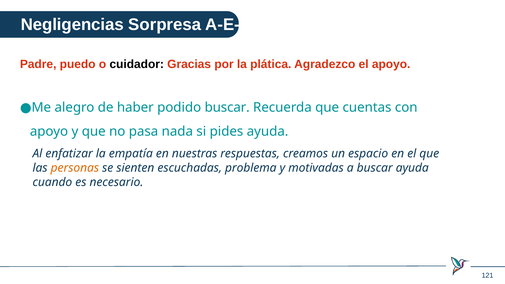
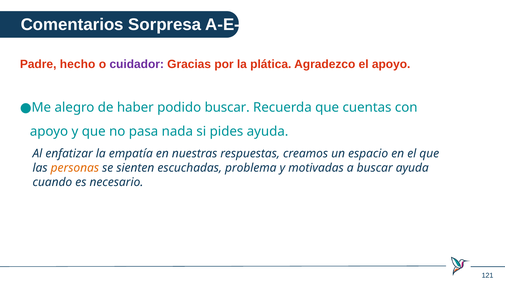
Negligencias: Negligencias -> Comentarios (72, 25)
puedo: puedo -> hecho (78, 64)
cuidador colour: black -> purple (137, 64)
